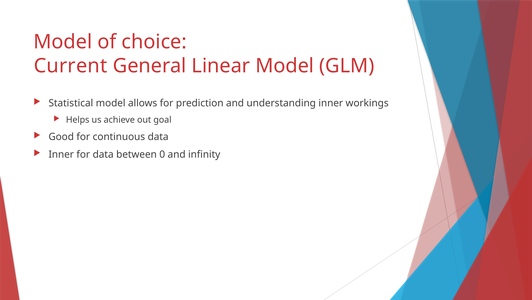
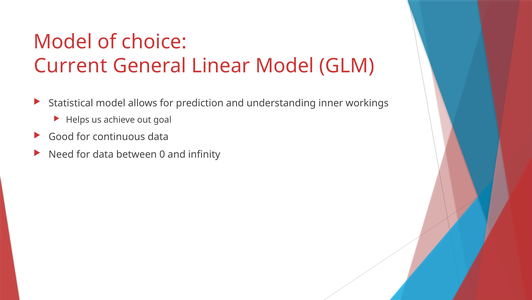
Inner: Inner -> Need (61, 154)
